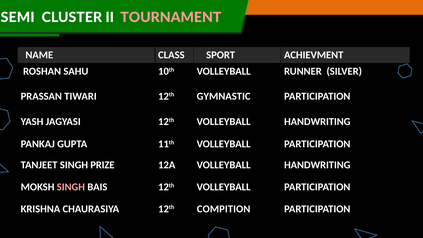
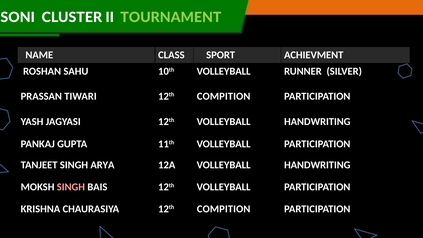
SEMI: SEMI -> SONI (18, 17)
TOURNAMENT colour: pink -> light green (171, 17)
TIWARI 12th GYMNASTIC: GYMNASTIC -> COMPITION (224, 96)
PRIZE: PRIZE -> ARYA (102, 165)
